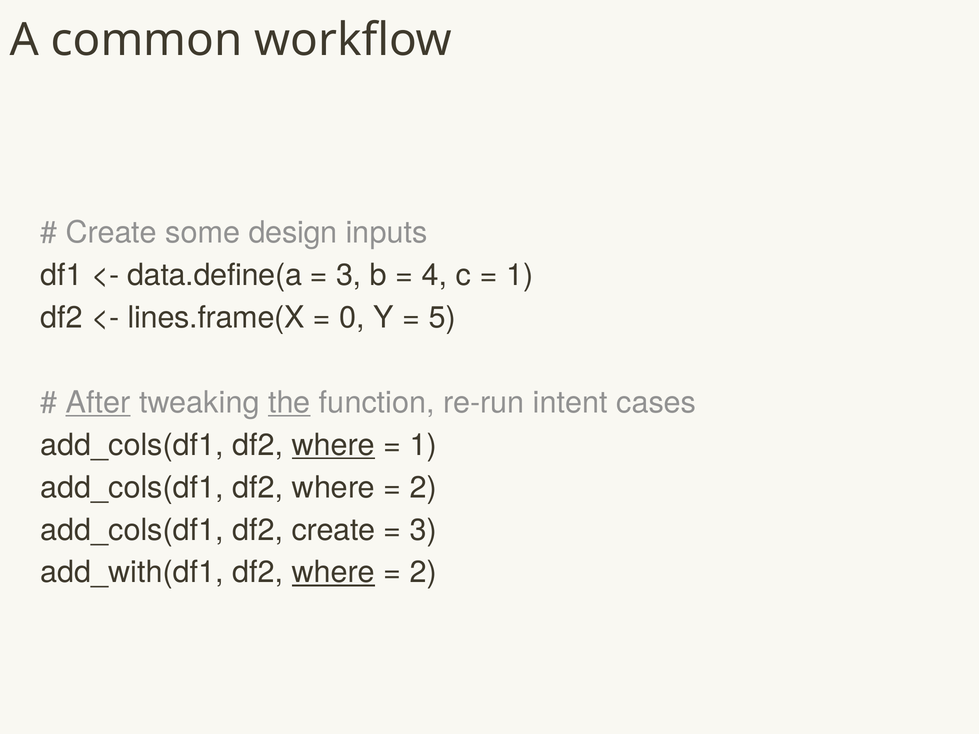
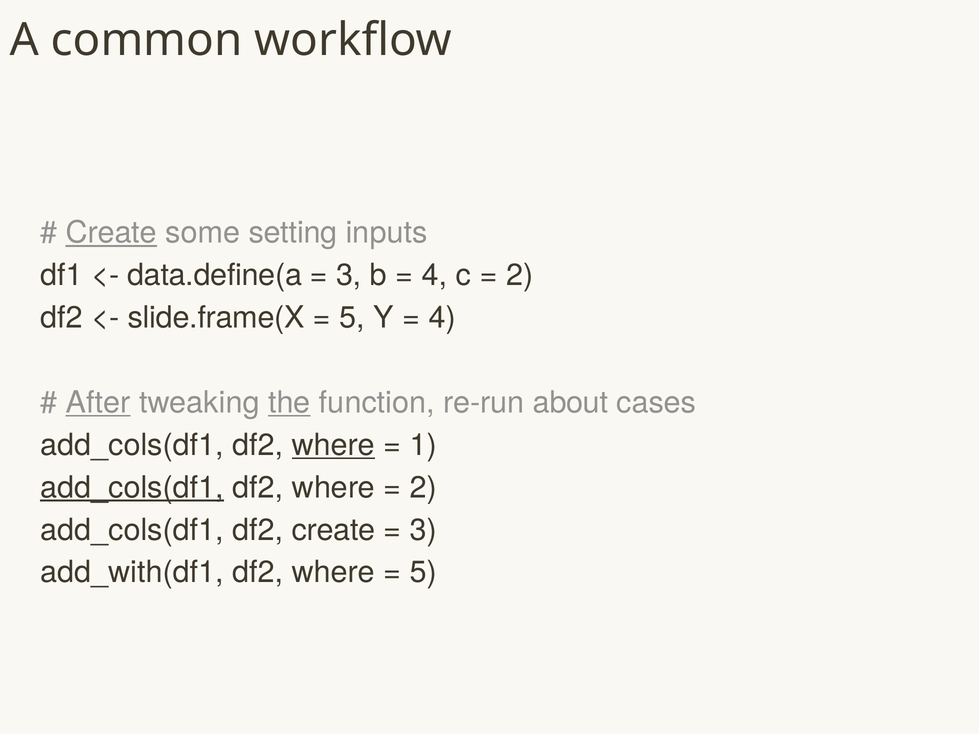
Create underline: none -> present (111, 233)
design: design -> setting (293, 233)
1: 1 -> 2 (520, 275)
lines.frame(X: lines.frame(X -> slide.frame(X (216, 318)
0: 0 -> 5 (352, 318)
5: 5 -> 4 (442, 318)
intent: intent -> about (570, 403)
add_cols(df1 underline: none -> present (132, 488)
where underline: present -> none (333, 573)
2: 2 -> 5 (423, 573)
